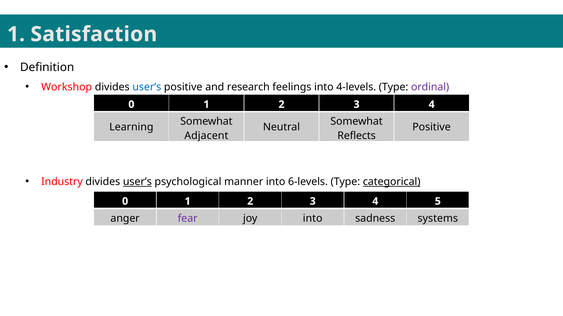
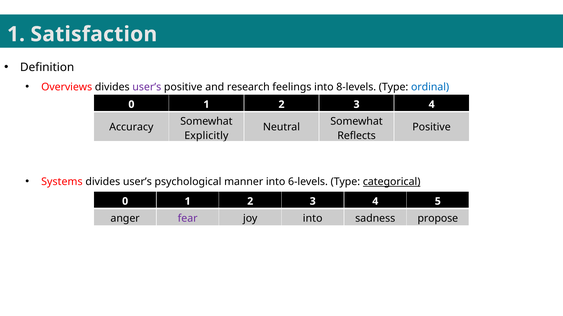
Workshop: Workshop -> Overviews (67, 87)
user’s colour: blue -> purple (147, 87)
4-levels: 4-levels -> 8-levels (356, 87)
ordinal colour: purple -> blue (430, 87)
Learning: Learning -> Accuracy (131, 127)
Adjacent: Adjacent -> Explicitly (206, 136)
Industry: Industry -> Systems (62, 182)
user’s underline: present -> none (137, 182)
systems: systems -> propose (438, 219)
